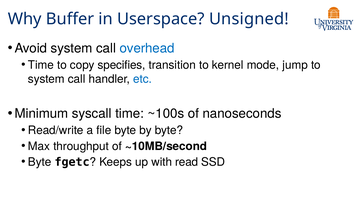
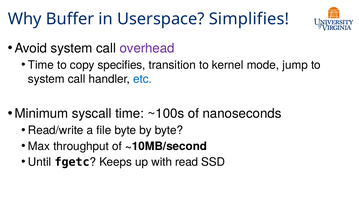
Unsigned: Unsigned -> Simplifies (249, 19)
overhead colour: blue -> purple (147, 48)
Byte: Byte -> Until (40, 162)
